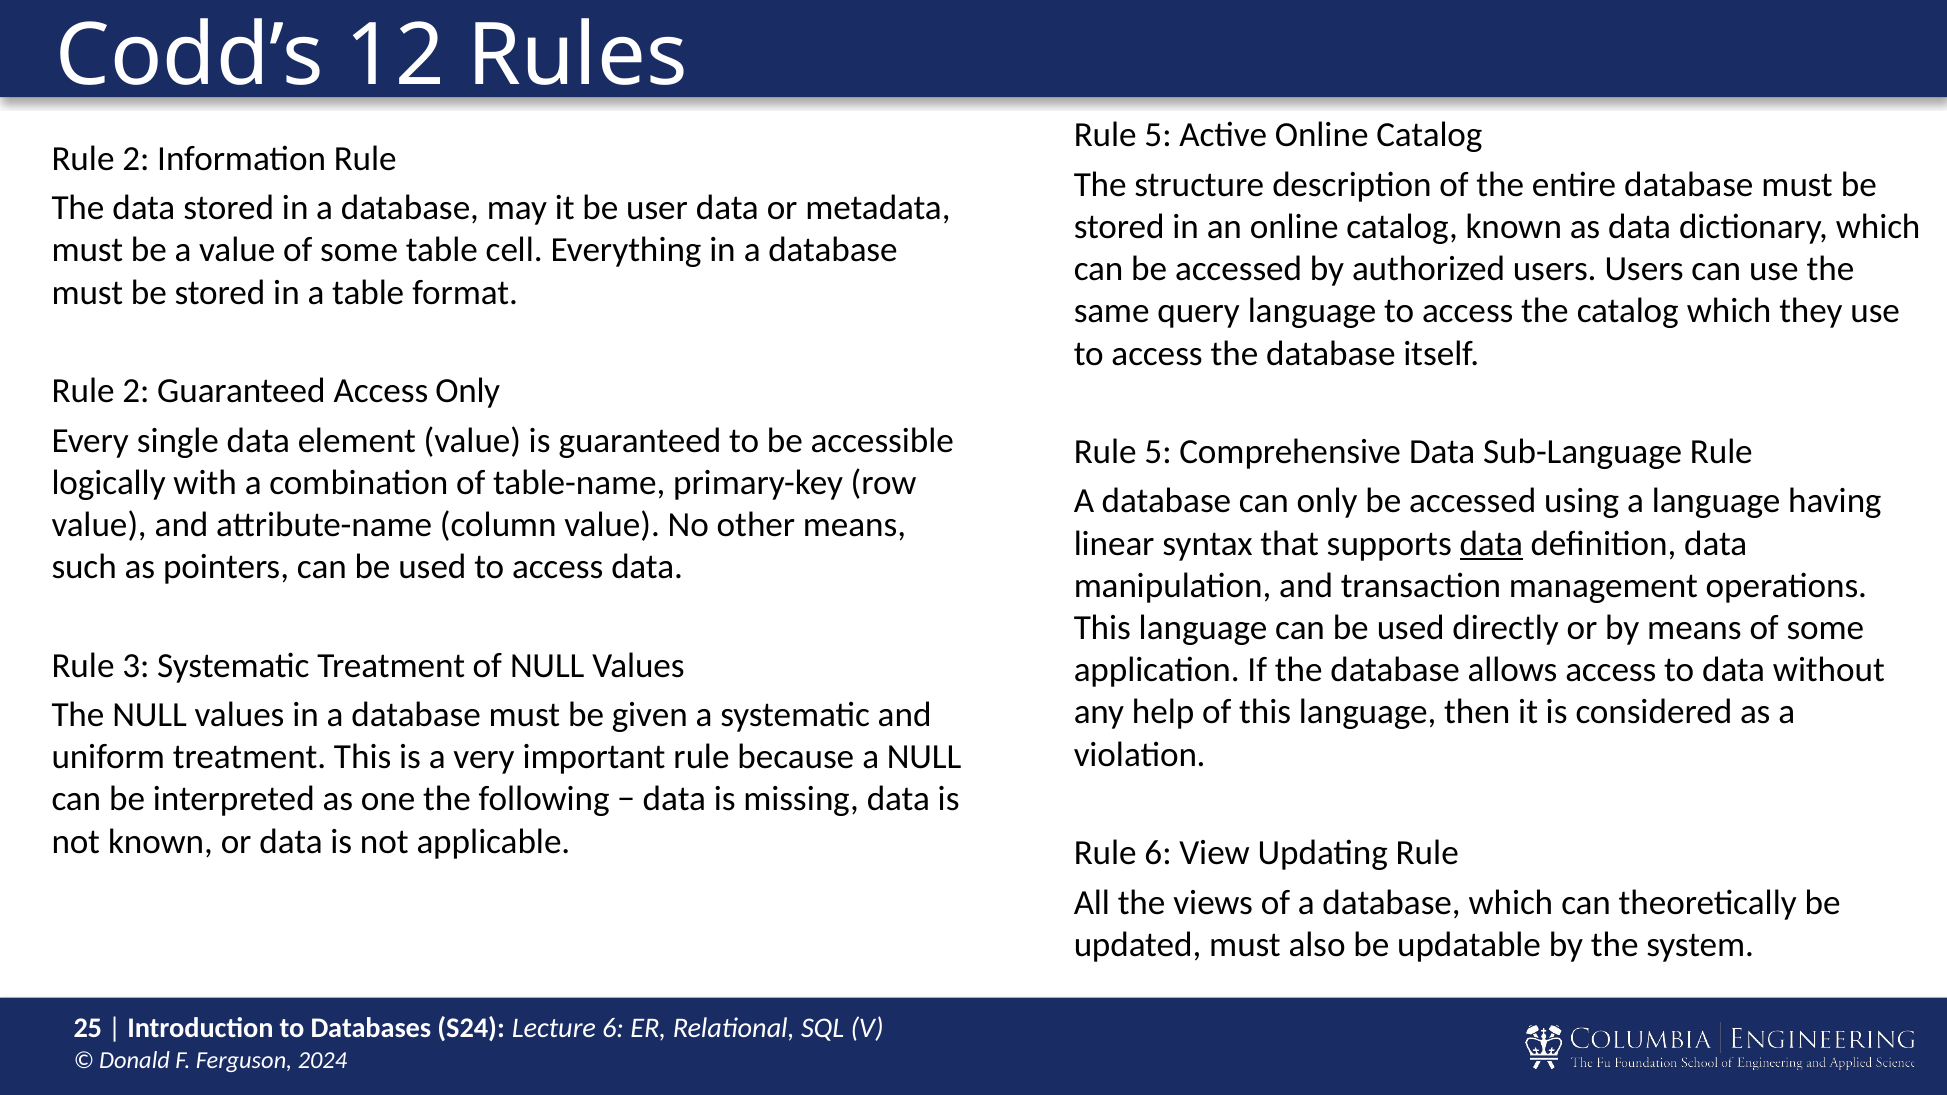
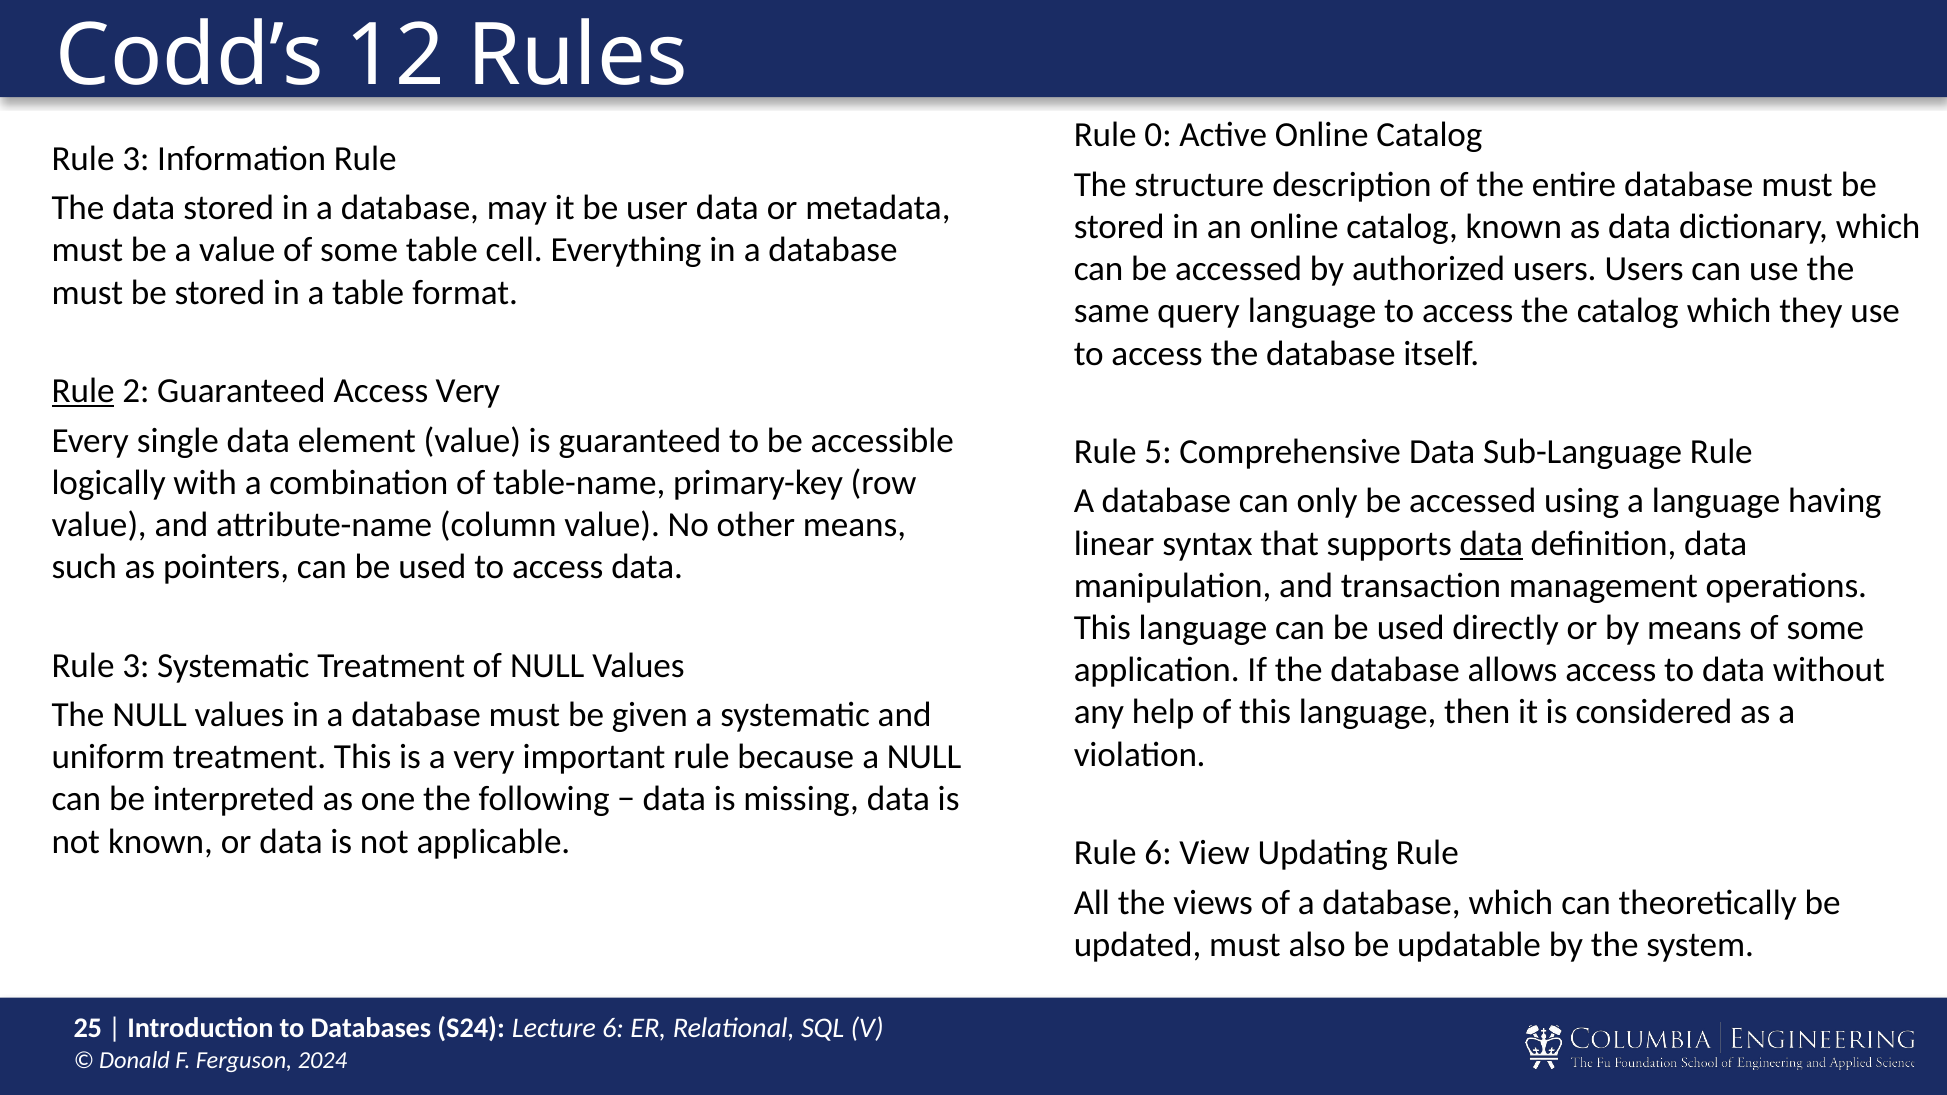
5: 5 -> 0 (1158, 135)
2: 2 -> 3 (136, 159)
Rule underline: none -> present (83, 391)
Access Only: Only -> Very (468, 391)
